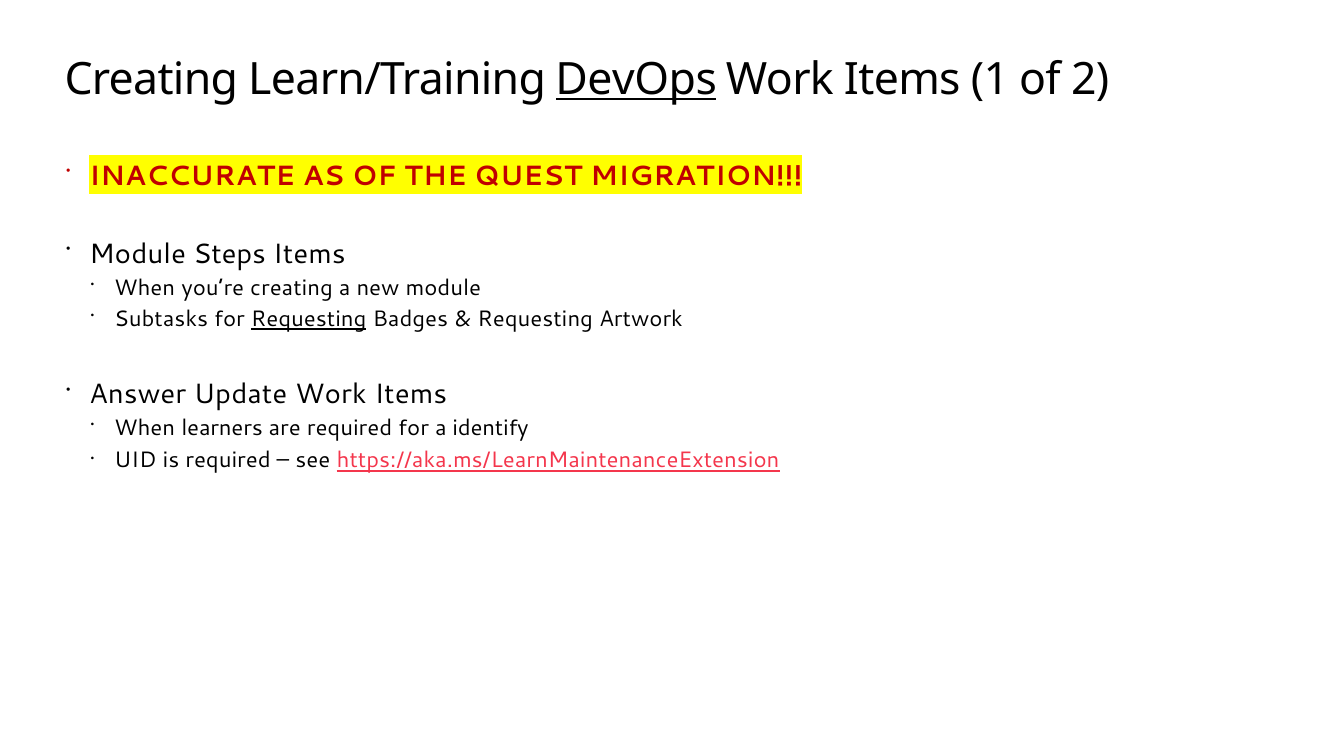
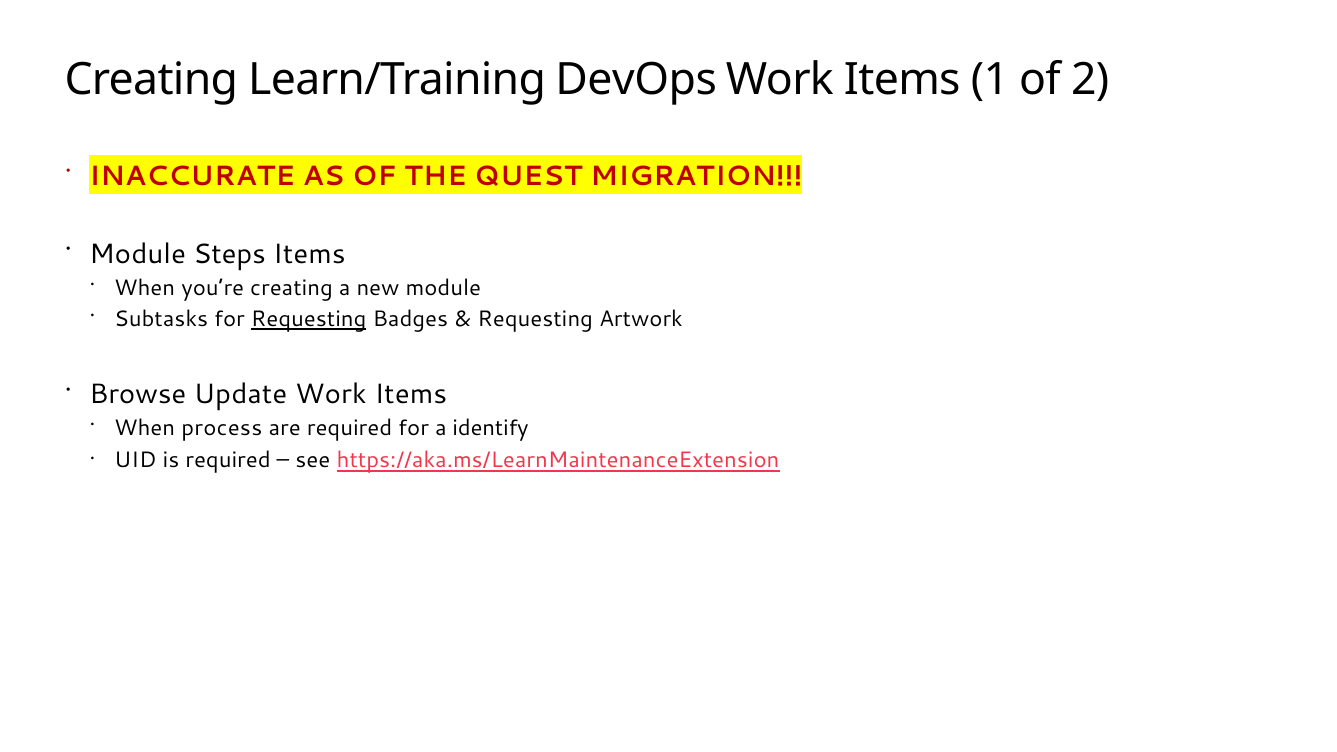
DevOps underline: present -> none (636, 80)
Answer: Answer -> Browse (138, 394)
learners: learners -> process (222, 429)
